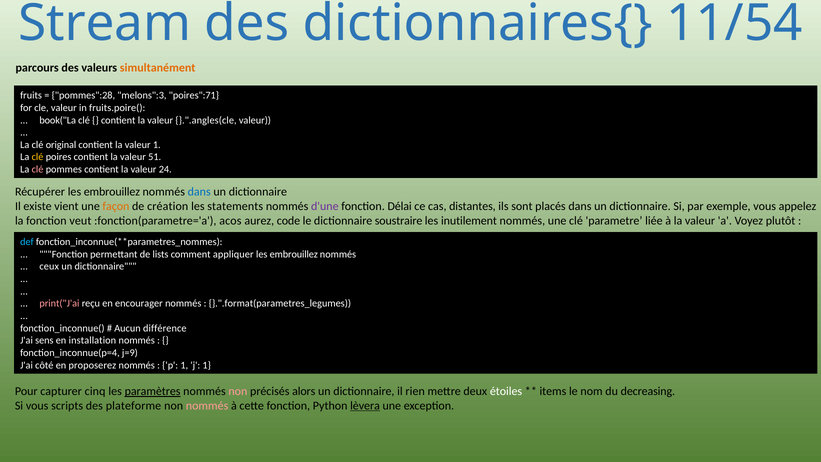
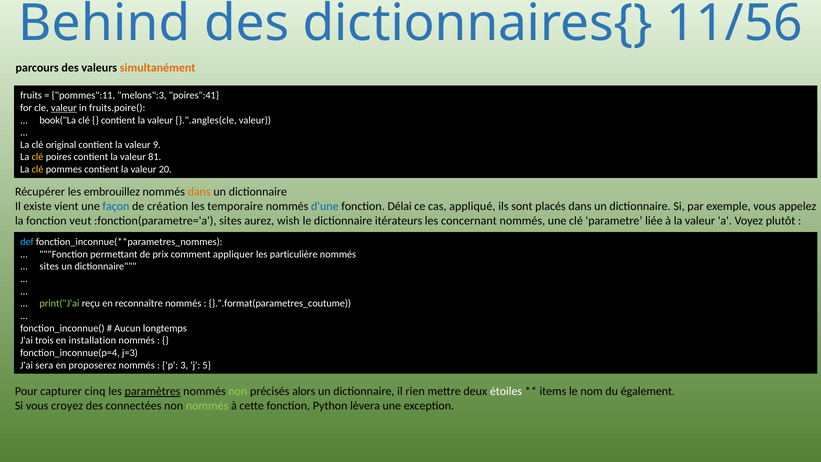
Stream: Stream -> Behind (104, 24)
11/54: 11/54 -> 11/56 (735, 24)
pommes":28: pommes":28 -> pommes":11 (83, 95)
poires":71: poires":71 -> poires":41 (194, 95)
valeur underline: none -> present (64, 108)
valeur 1: 1 -> 9 (157, 145)
51: 51 -> 81 (155, 157)
clé colour: pink -> yellow (38, 169)
24: 24 -> 20 (165, 169)
dans colour: blue -> orange (199, 192)
façon colour: orange -> blue (116, 206)
statements: statements -> temporaire (235, 206)
d'une colour: purple -> blue (325, 206)
distantes: distantes -> appliqué (472, 206)
:fonction(parametre='a acos: acos -> sites (230, 221)
code: code -> wish (288, 221)
soustraire: soustraire -> itérateurs (399, 221)
inutilement: inutilement -> concernant (469, 221)
lists: lists -> prix (160, 254)
embrouillez: embrouillez -> particulière (294, 254)
ceux: ceux -> sites (49, 267)
print("J'ai colour: pink -> light green (59, 303)
encourager: encourager -> reconnaître (139, 303)
}.".format(parametres_legumes: }.".format(parametres_legumes -> }.".format(parametres_coutume (280, 303)
différence: différence -> longtemps (165, 328)
sens: sens -> trois (44, 340)
j=9: j=9 -> j=3 (130, 353)
côté: côté -> sera (44, 365)
p 1: 1 -> 3 (184, 365)
j 1: 1 -> 5 (207, 365)
non colour: pink -> light green (238, 391)
decreasing: decreasing -> également (648, 391)
scripts: scripts -> croyez (67, 406)
plateforme: plateforme -> connectées (134, 406)
nommés colour: pink -> light green (207, 406)
lèvera underline: present -> none (365, 406)
